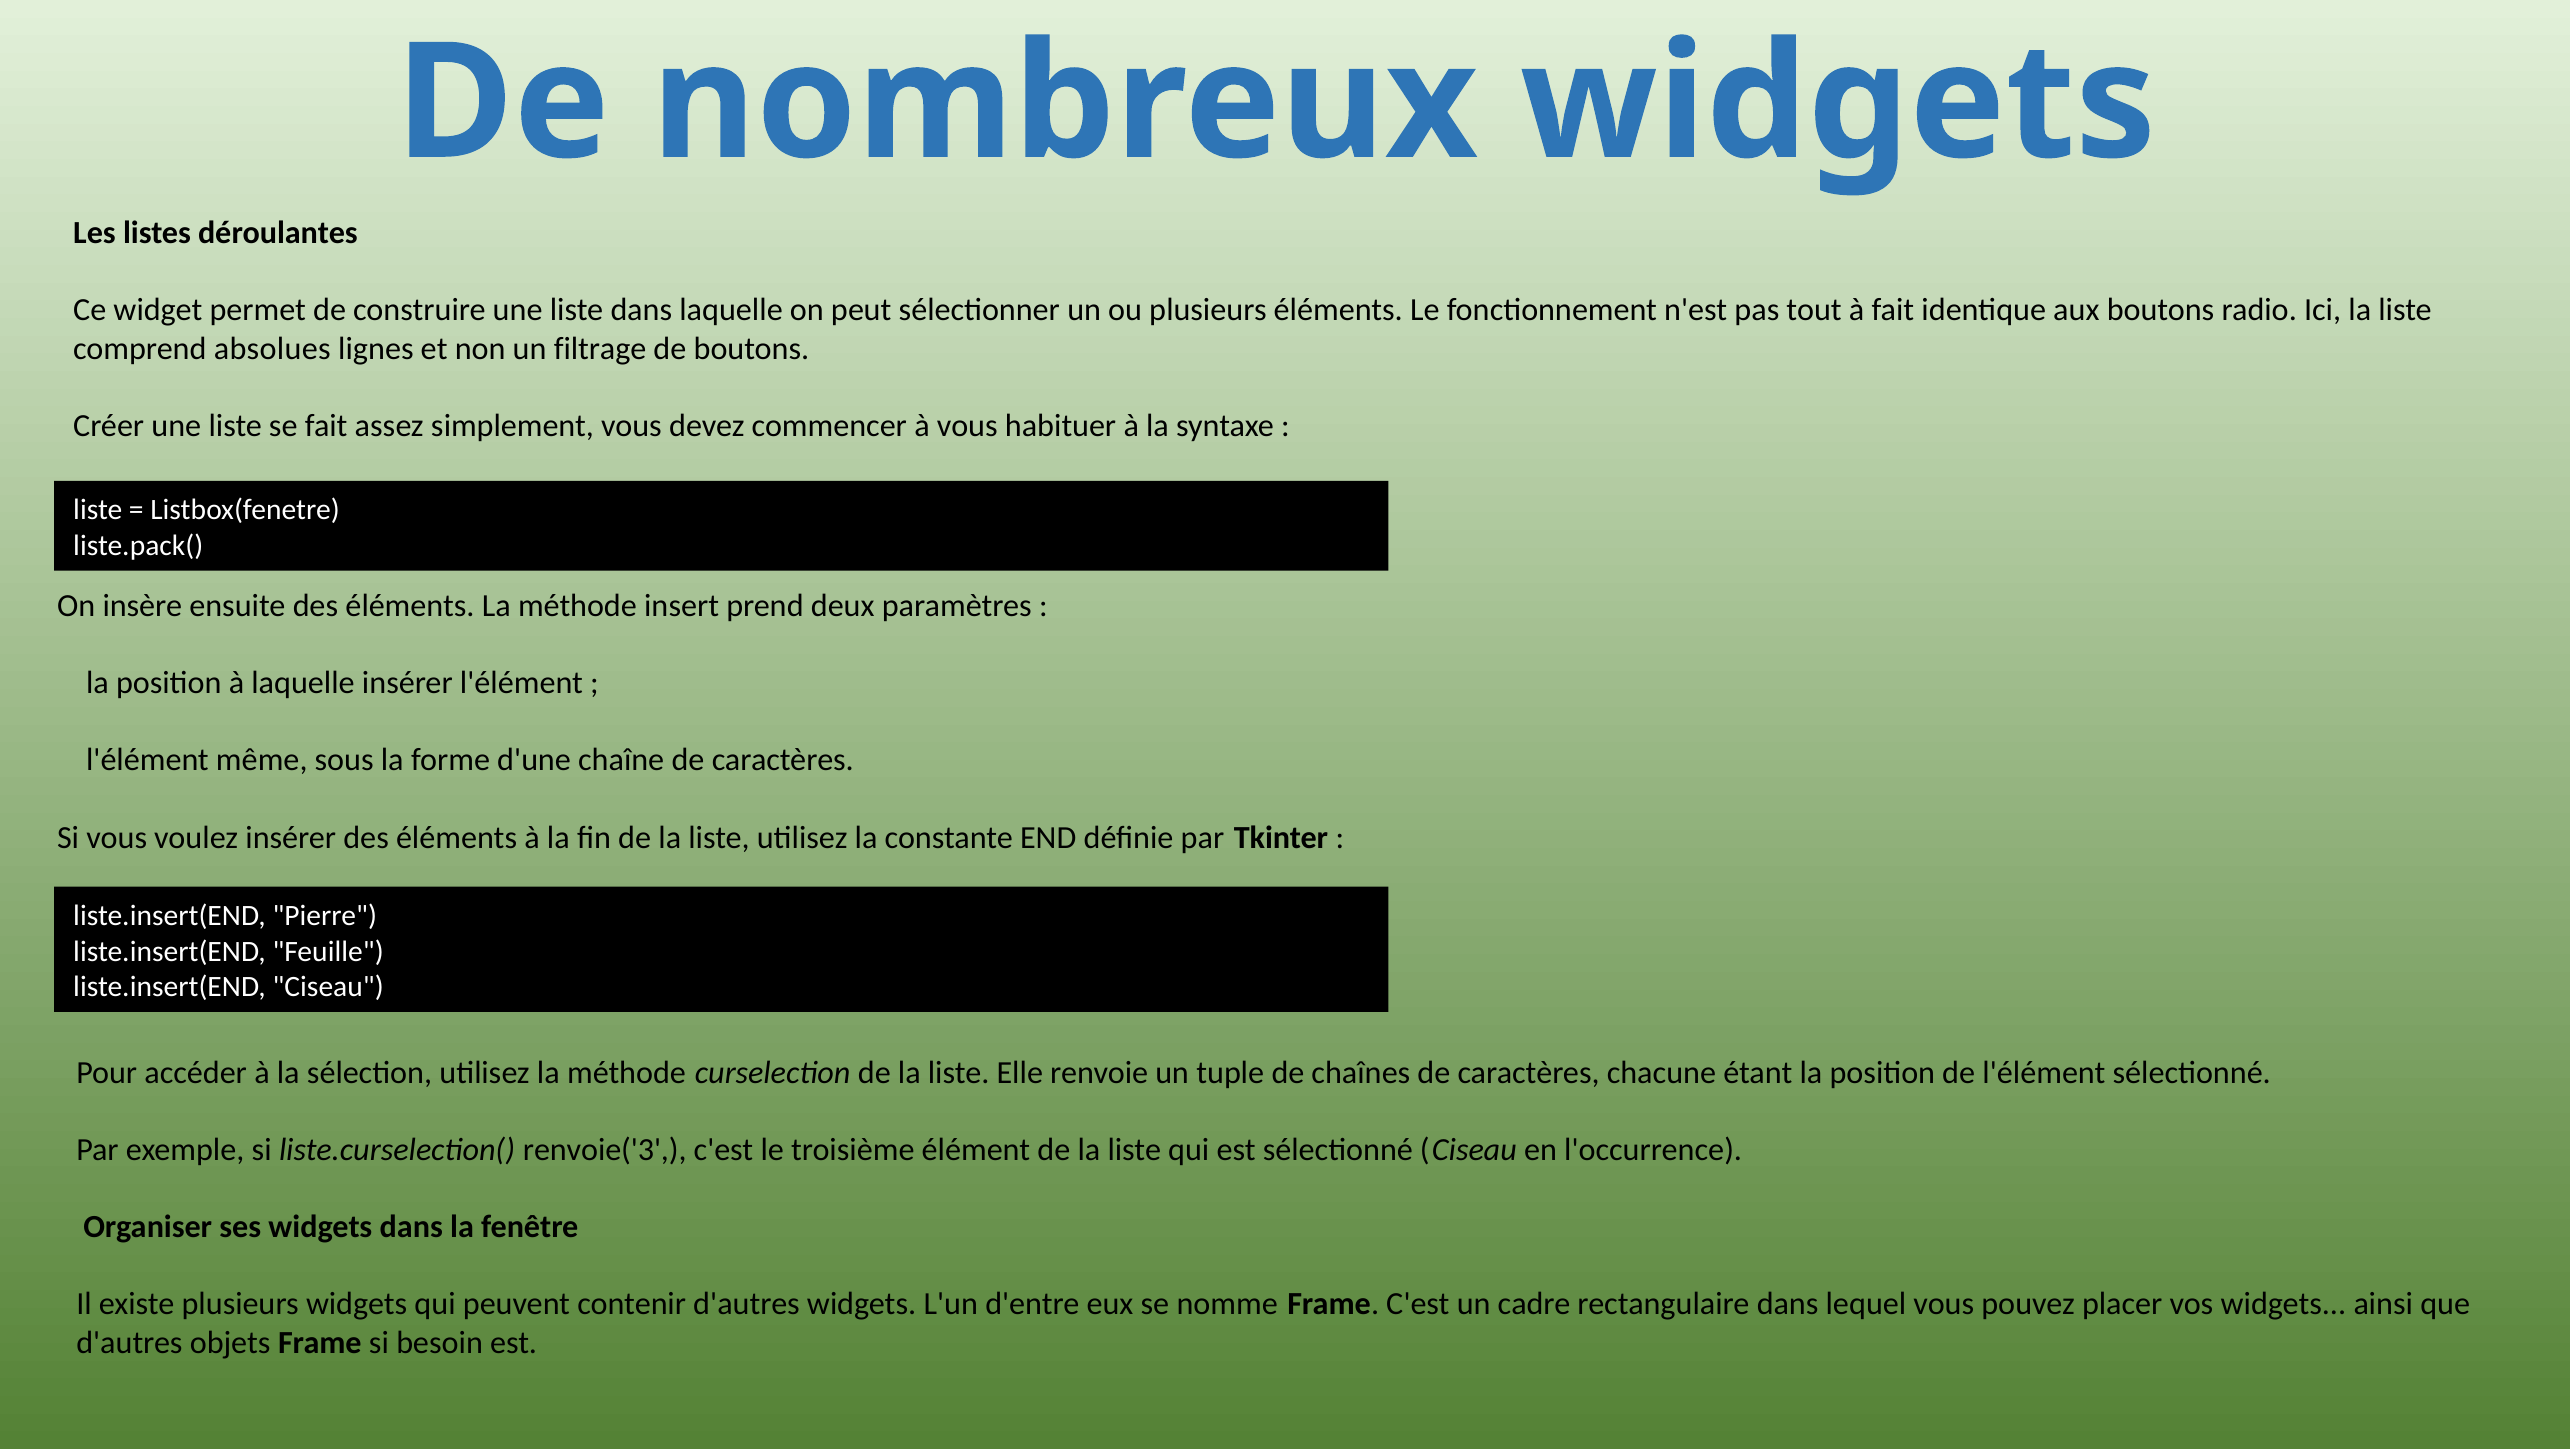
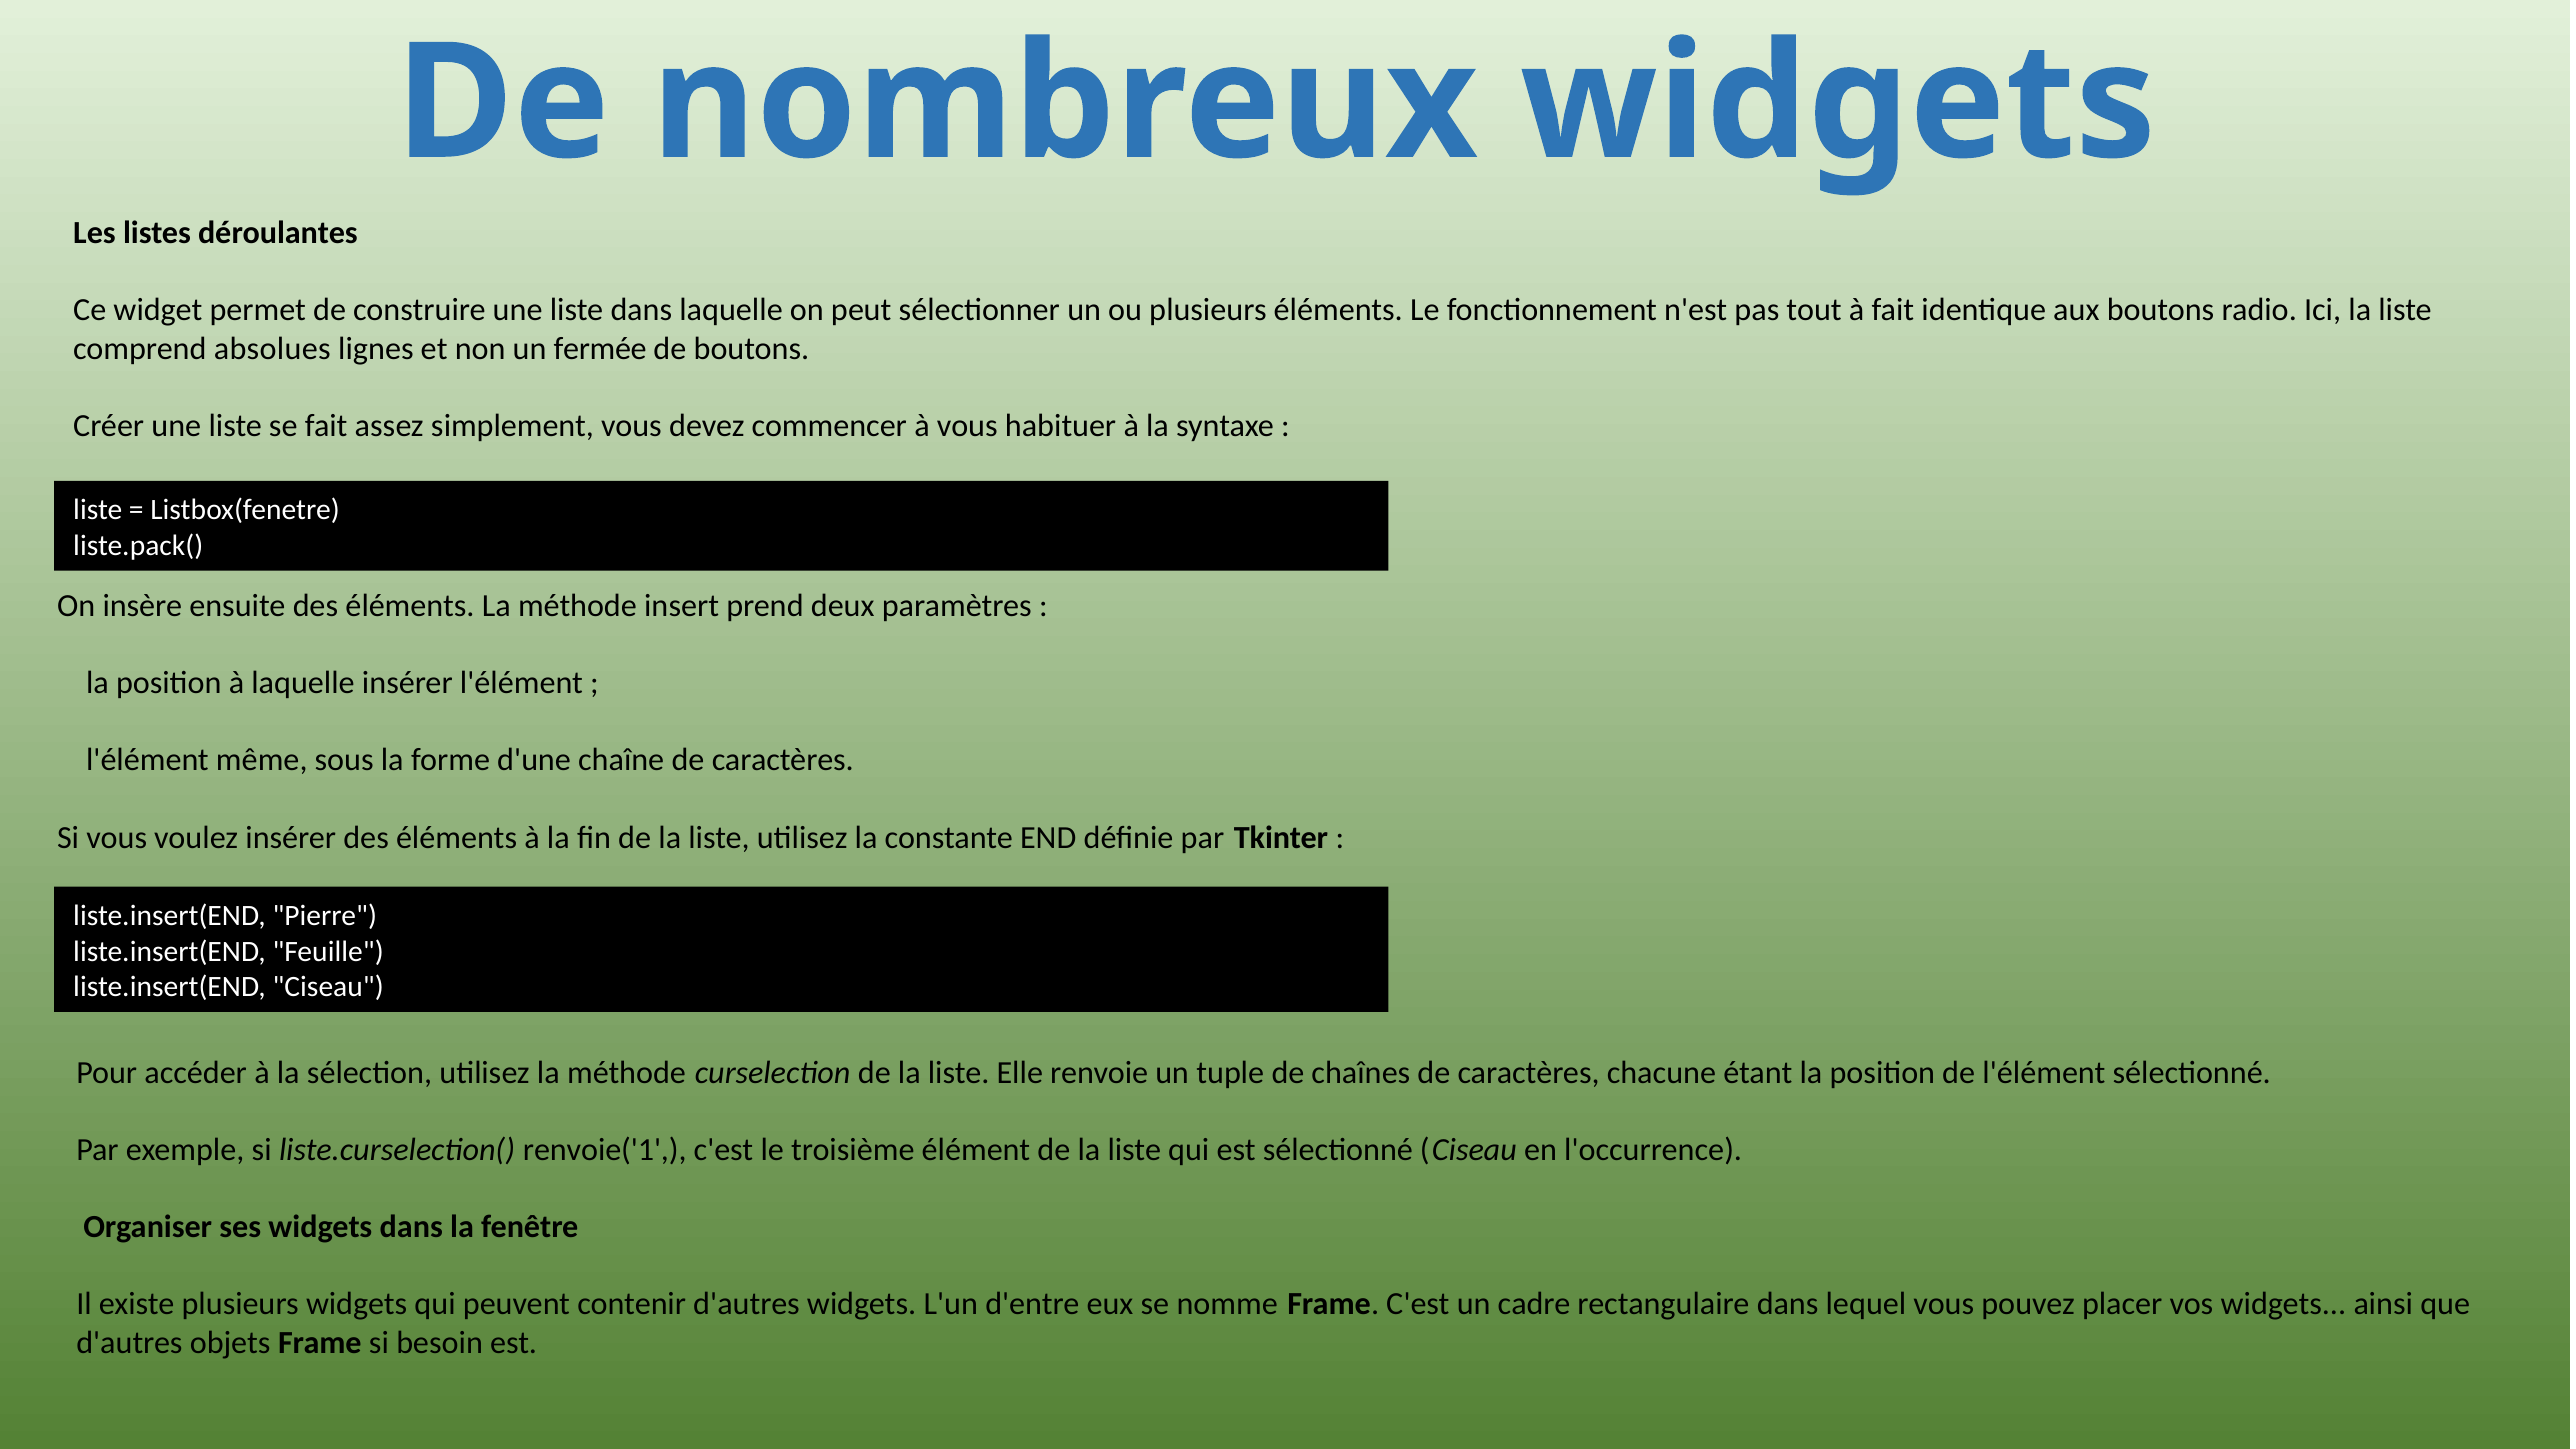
filtrage: filtrage -> fermée (600, 349)
renvoie('3: renvoie('3 -> renvoie('1 (605, 1150)
